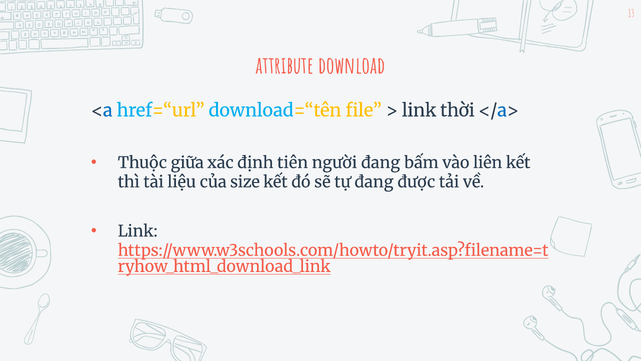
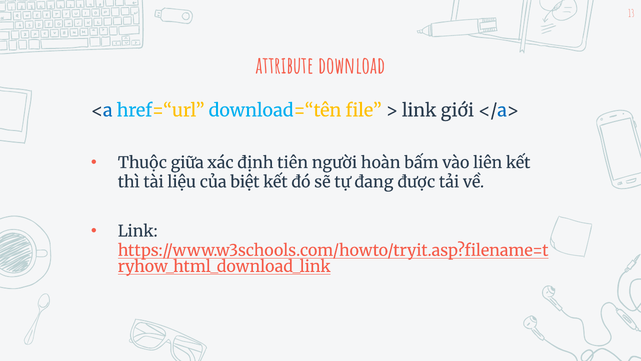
thời: thời -> giới (457, 110)
người đang: đang -> hoàn (381, 163)
size: size -> biệt (245, 182)
